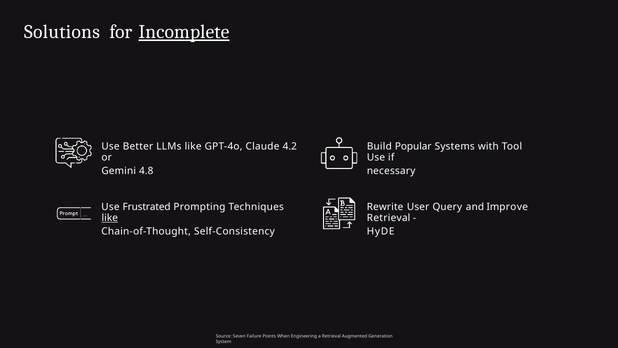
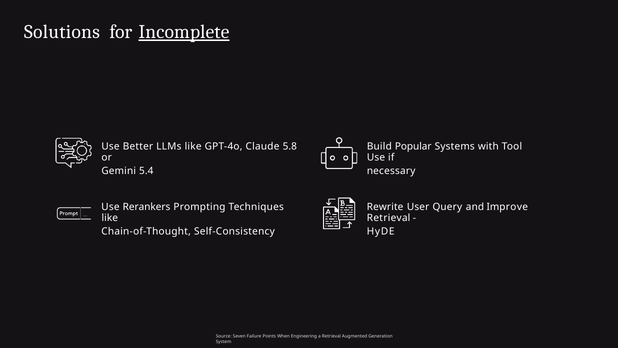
4.2: 4.2 -> 5.8 (290, 147)
4.8: 4.8 -> 5.4 (146, 171)
Frustrated: Frustrated -> Rerankers (147, 207)
like underline: present -> none (110, 218)
